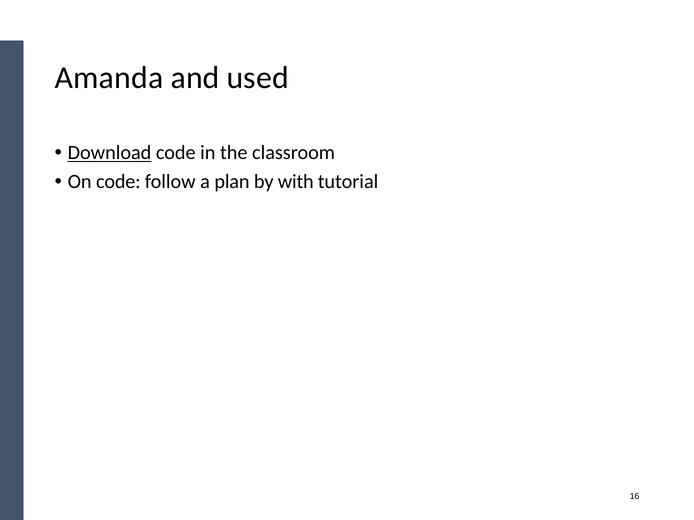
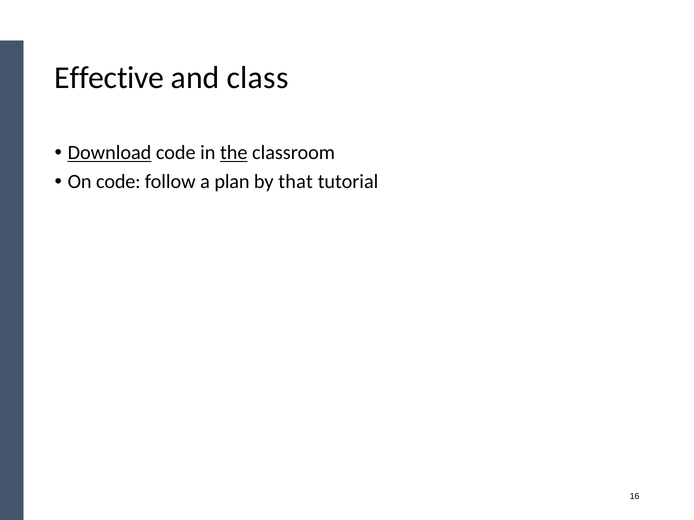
Amanda: Amanda -> Effective (109, 78)
used: used -> class (258, 78)
the underline: none -> present (234, 153)
with: with -> that (296, 182)
